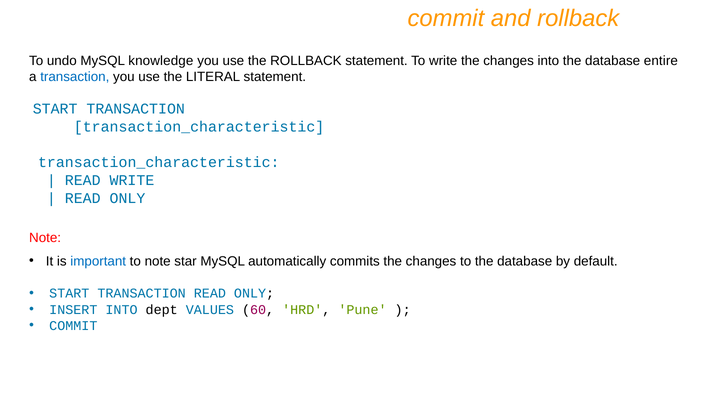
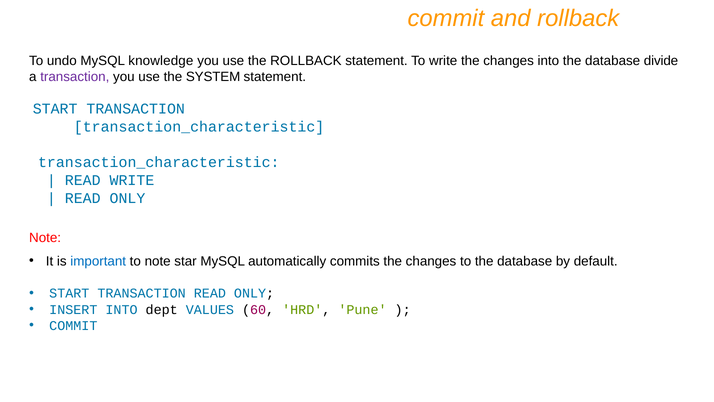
entire: entire -> divide (661, 61)
transaction colour: blue -> purple (75, 77)
LITERAL: LITERAL -> SYSTEM (213, 77)
